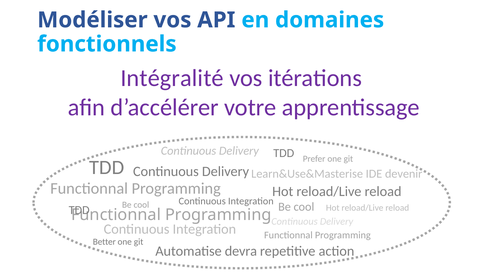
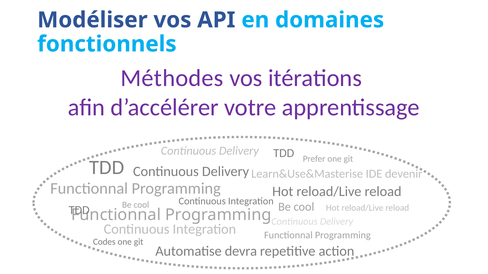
Intégralité: Intégralité -> Méthodes (172, 78)
Better: Better -> Codes (104, 242)
